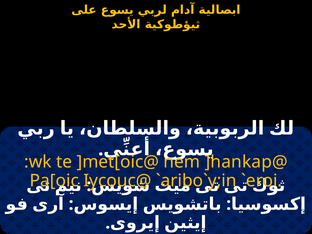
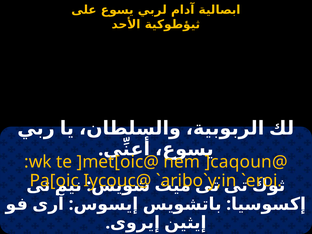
]hankap@: ]hankap@ -> ]caqoun@ (246, 162)
